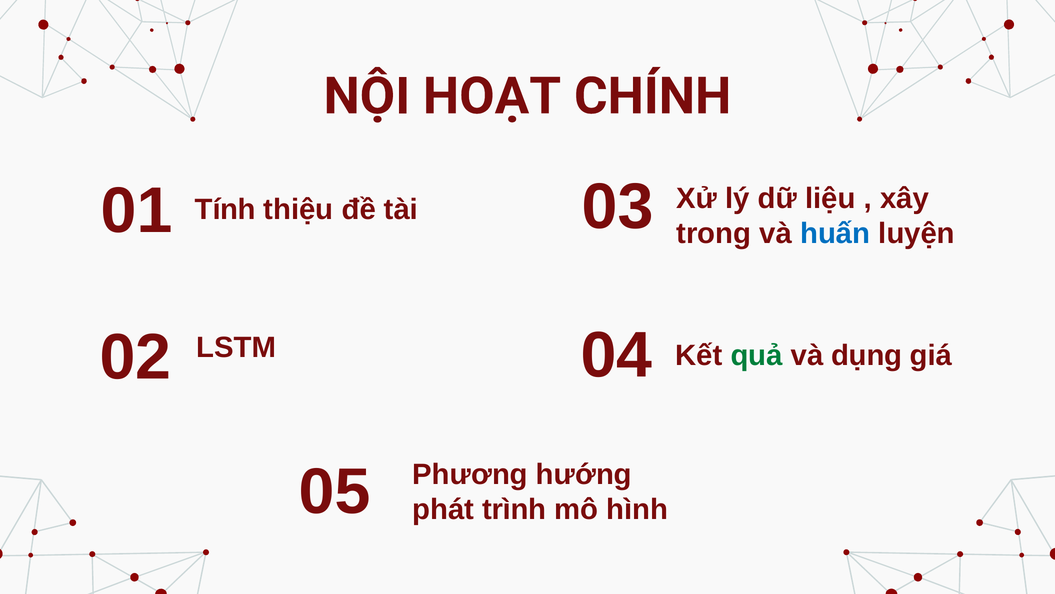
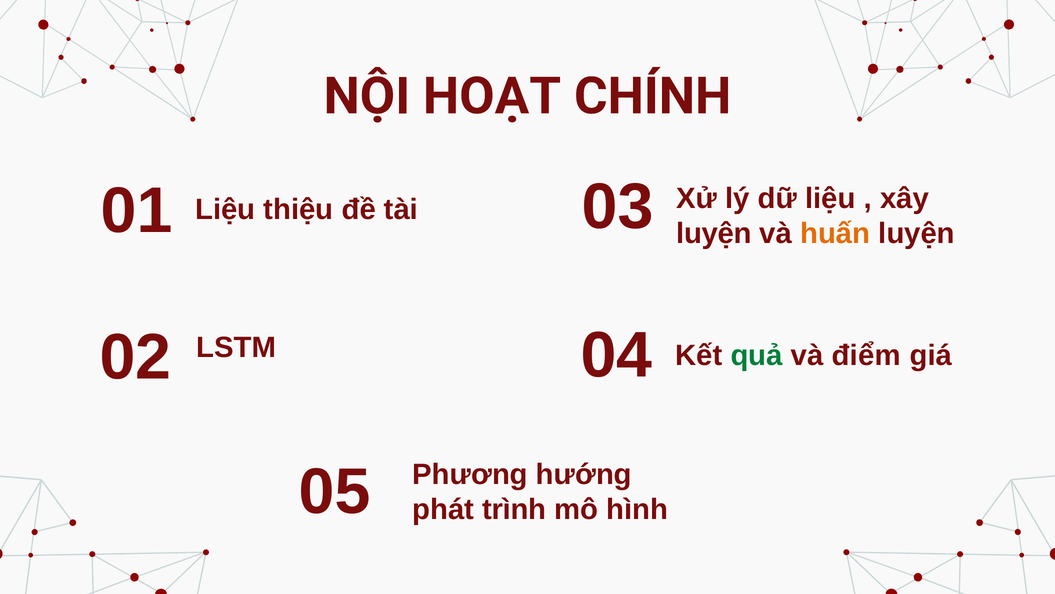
Tính: Tính -> Liệu (225, 209)
trong: trong -> luyện (714, 234)
huấn colour: blue -> orange (835, 234)
dụng: dụng -> điểm (866, 355)
